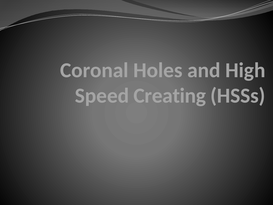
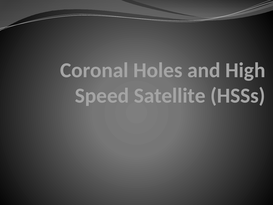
Creating: Creating -> Satellite (170, 96)
